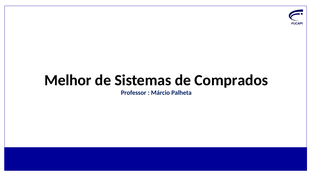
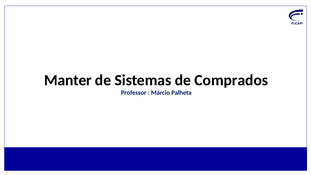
Melhor: Melhor -> Manter (68, 80)
